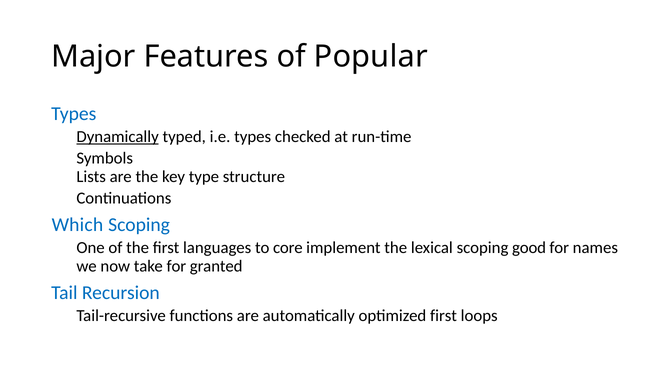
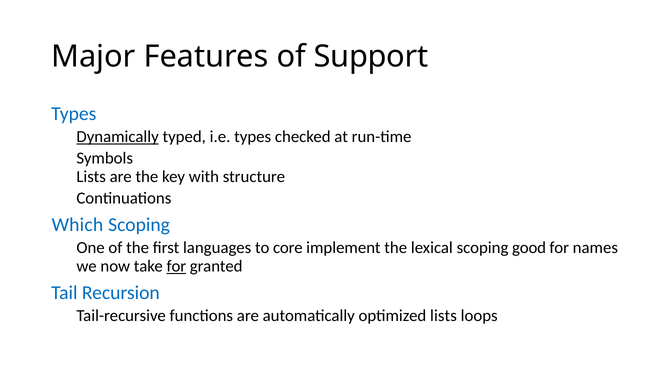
Popular: Popular -> Support (371, 56)
type: type -> with (204, 177)
for underline: none -> present (176, 266)
optimized first: first -> lists (443, 316)
